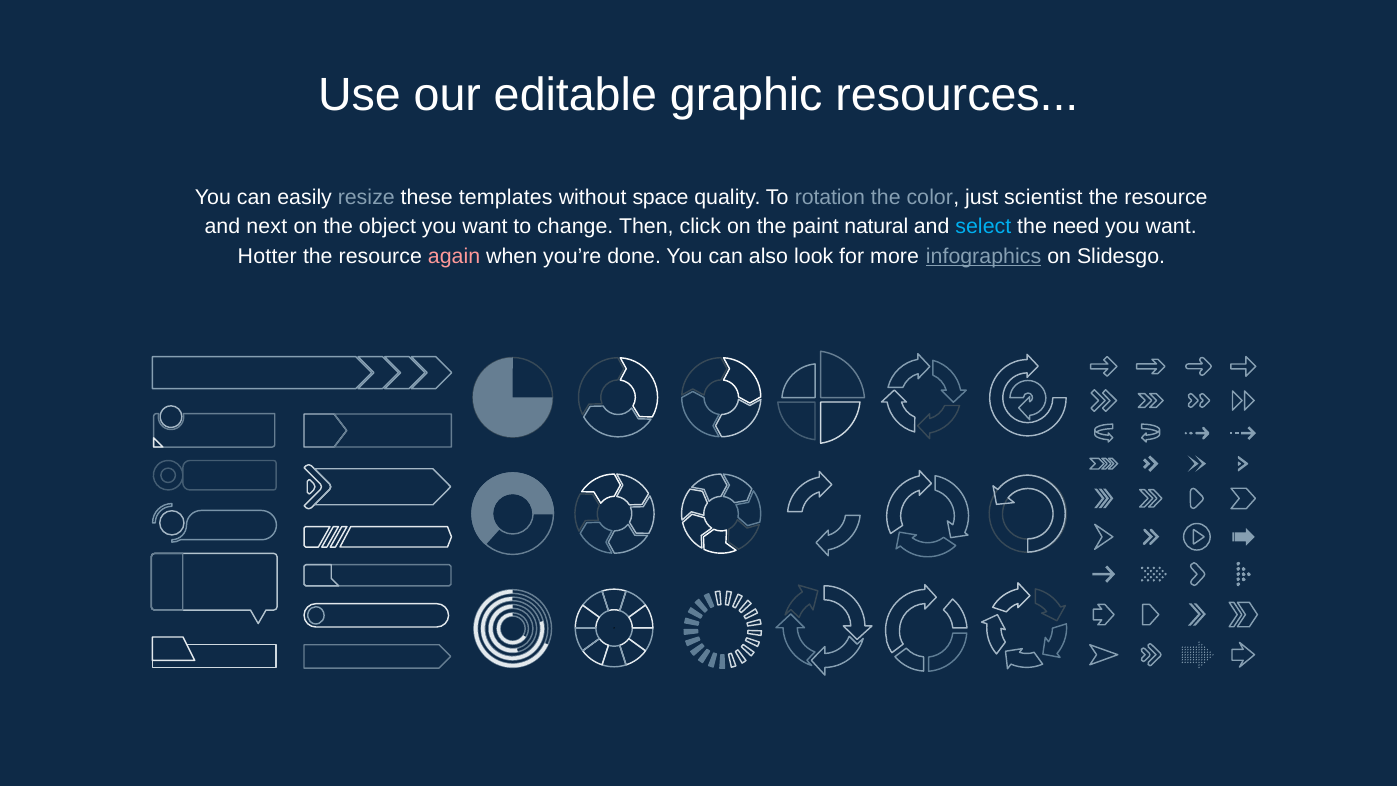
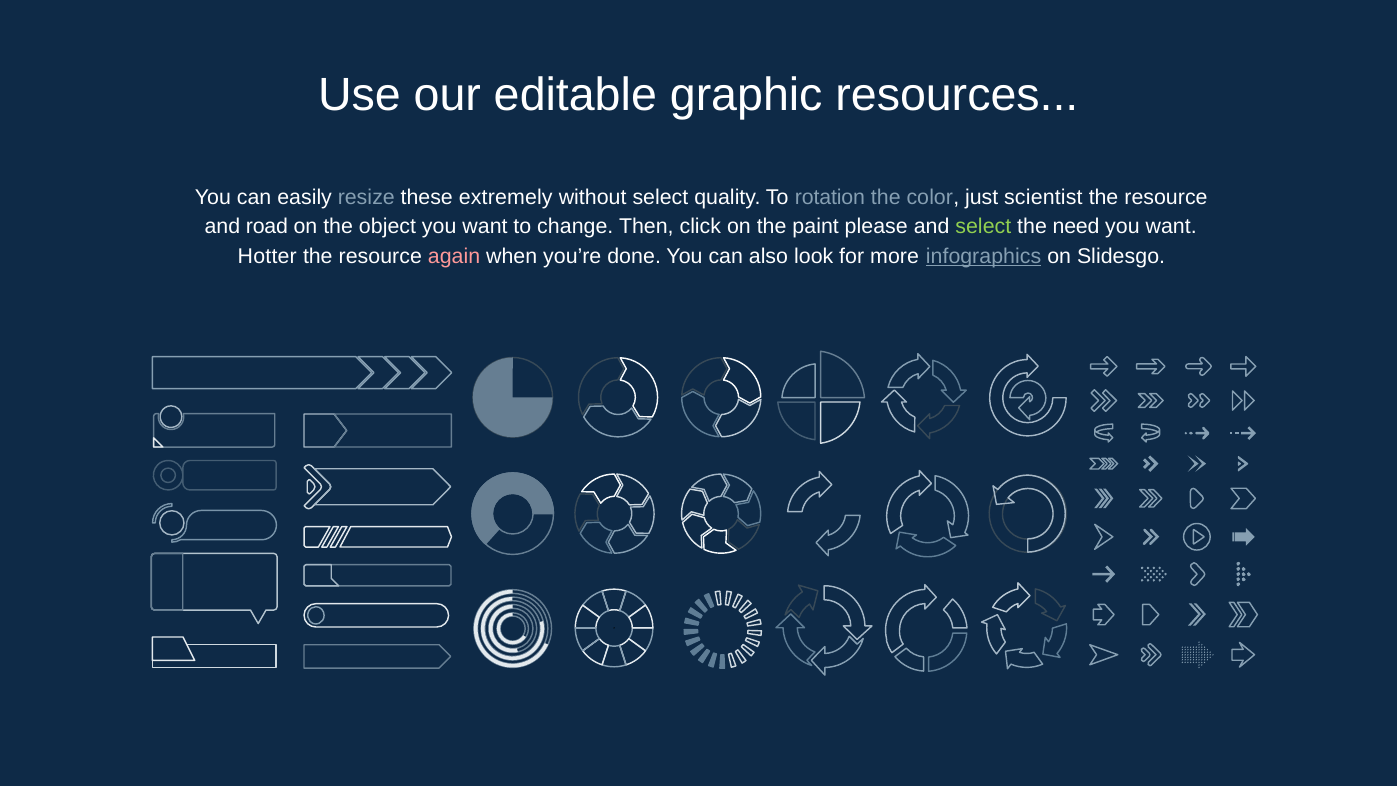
templates: templates -> extremely (506, 197)
without space: space -> select (660, 197)
next: next -> road (267, 227)
natural: natural -> please (876, 227)
select colour: light blue -> light green (983, 227)
